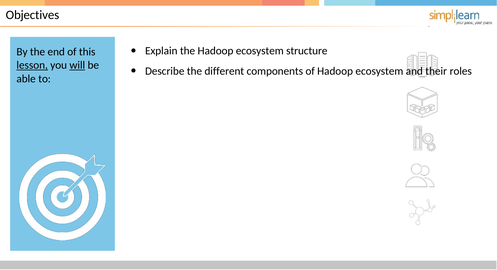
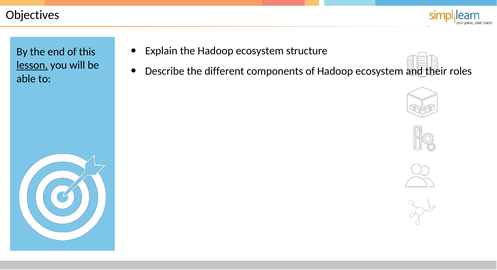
will underline: present -> none (77, 65)
